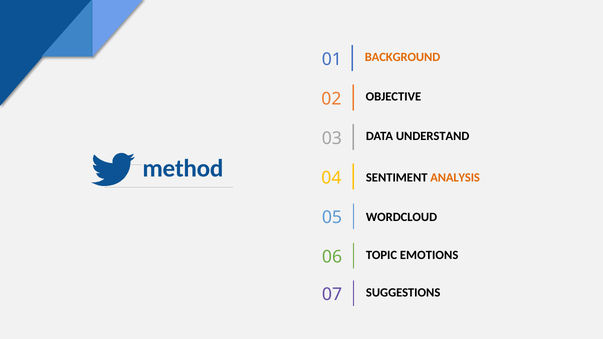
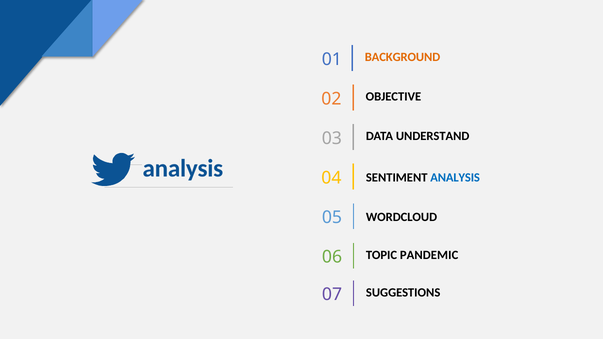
method: method -> analysis (183, 169)
ANALYSIS colour: orange -> blue (455, 178)
EMOTIONS: EMOTIONS -> PANDEMIC (429, 255)
